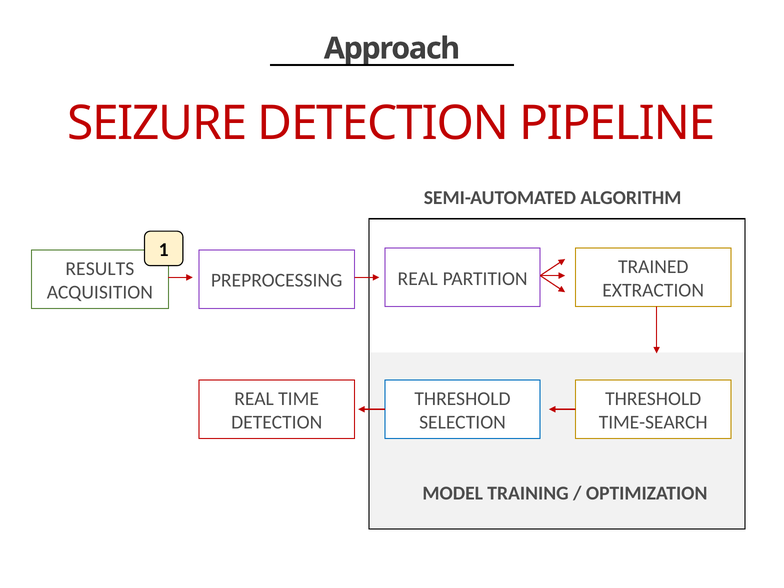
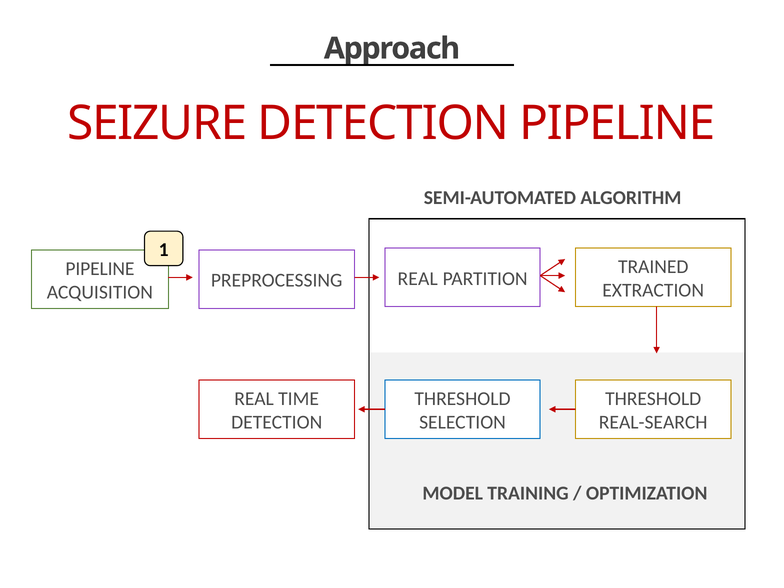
RESULTS: RESULTS -> PIPELINE (100, 269)
TIME-SEARCH: TIME-SEARCH -> REAL-SEARCH (653, 422)
